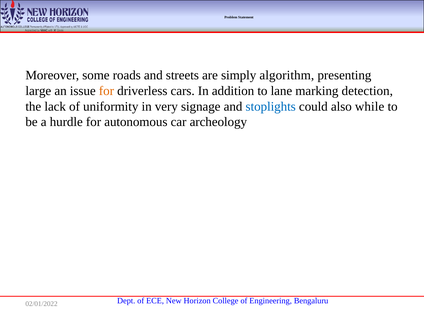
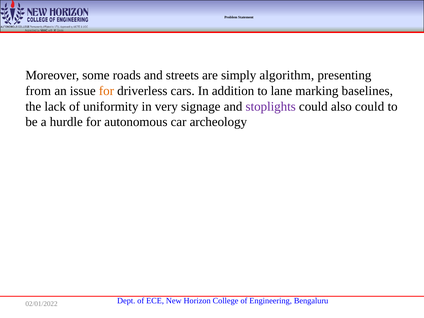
large: large -> from (38, 91)
detection: detection -> baselines (367, 91)
stoplights colour: blue -> purple (271, 106)
also while: while -> could (370, 106)
